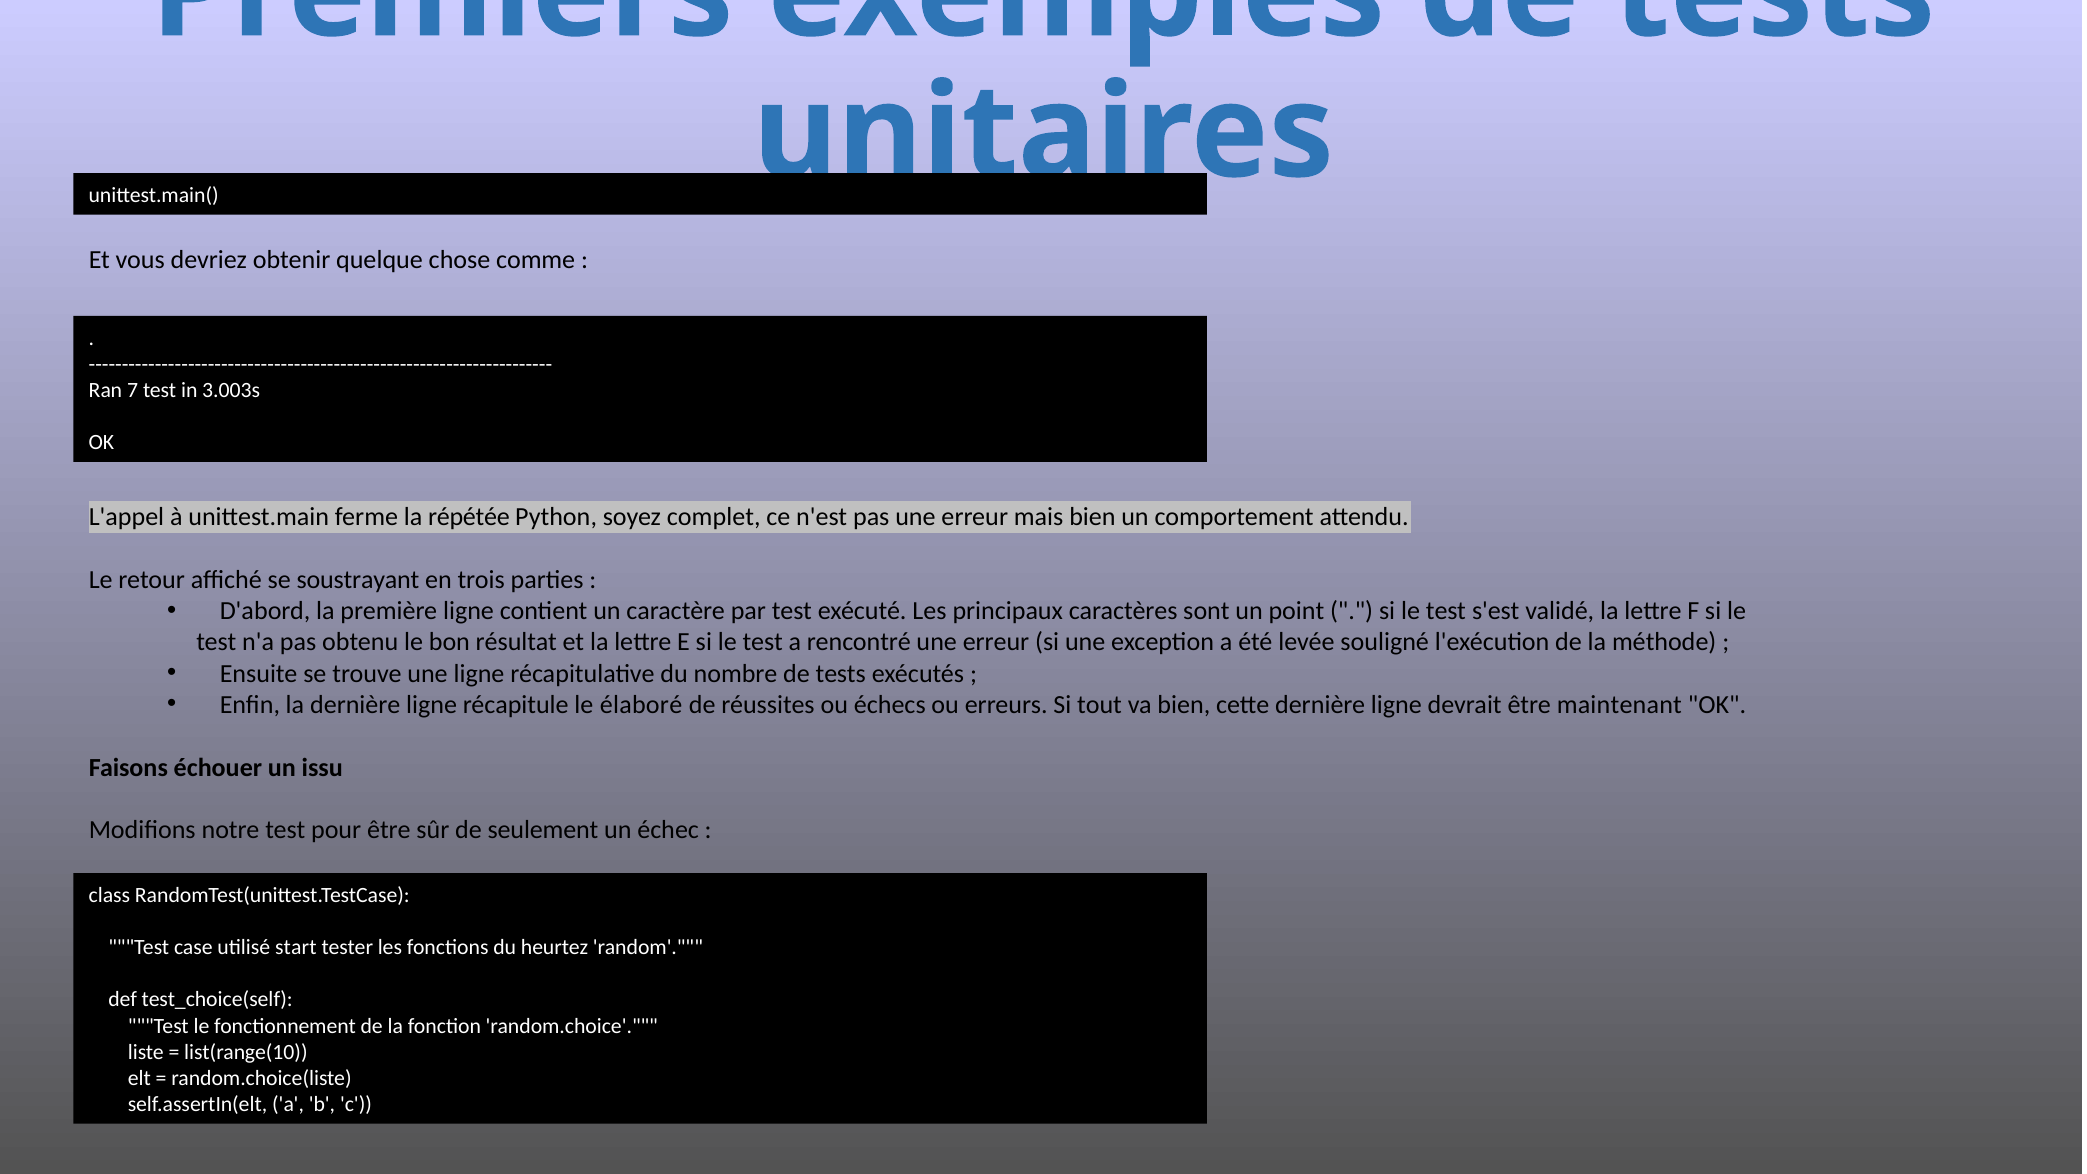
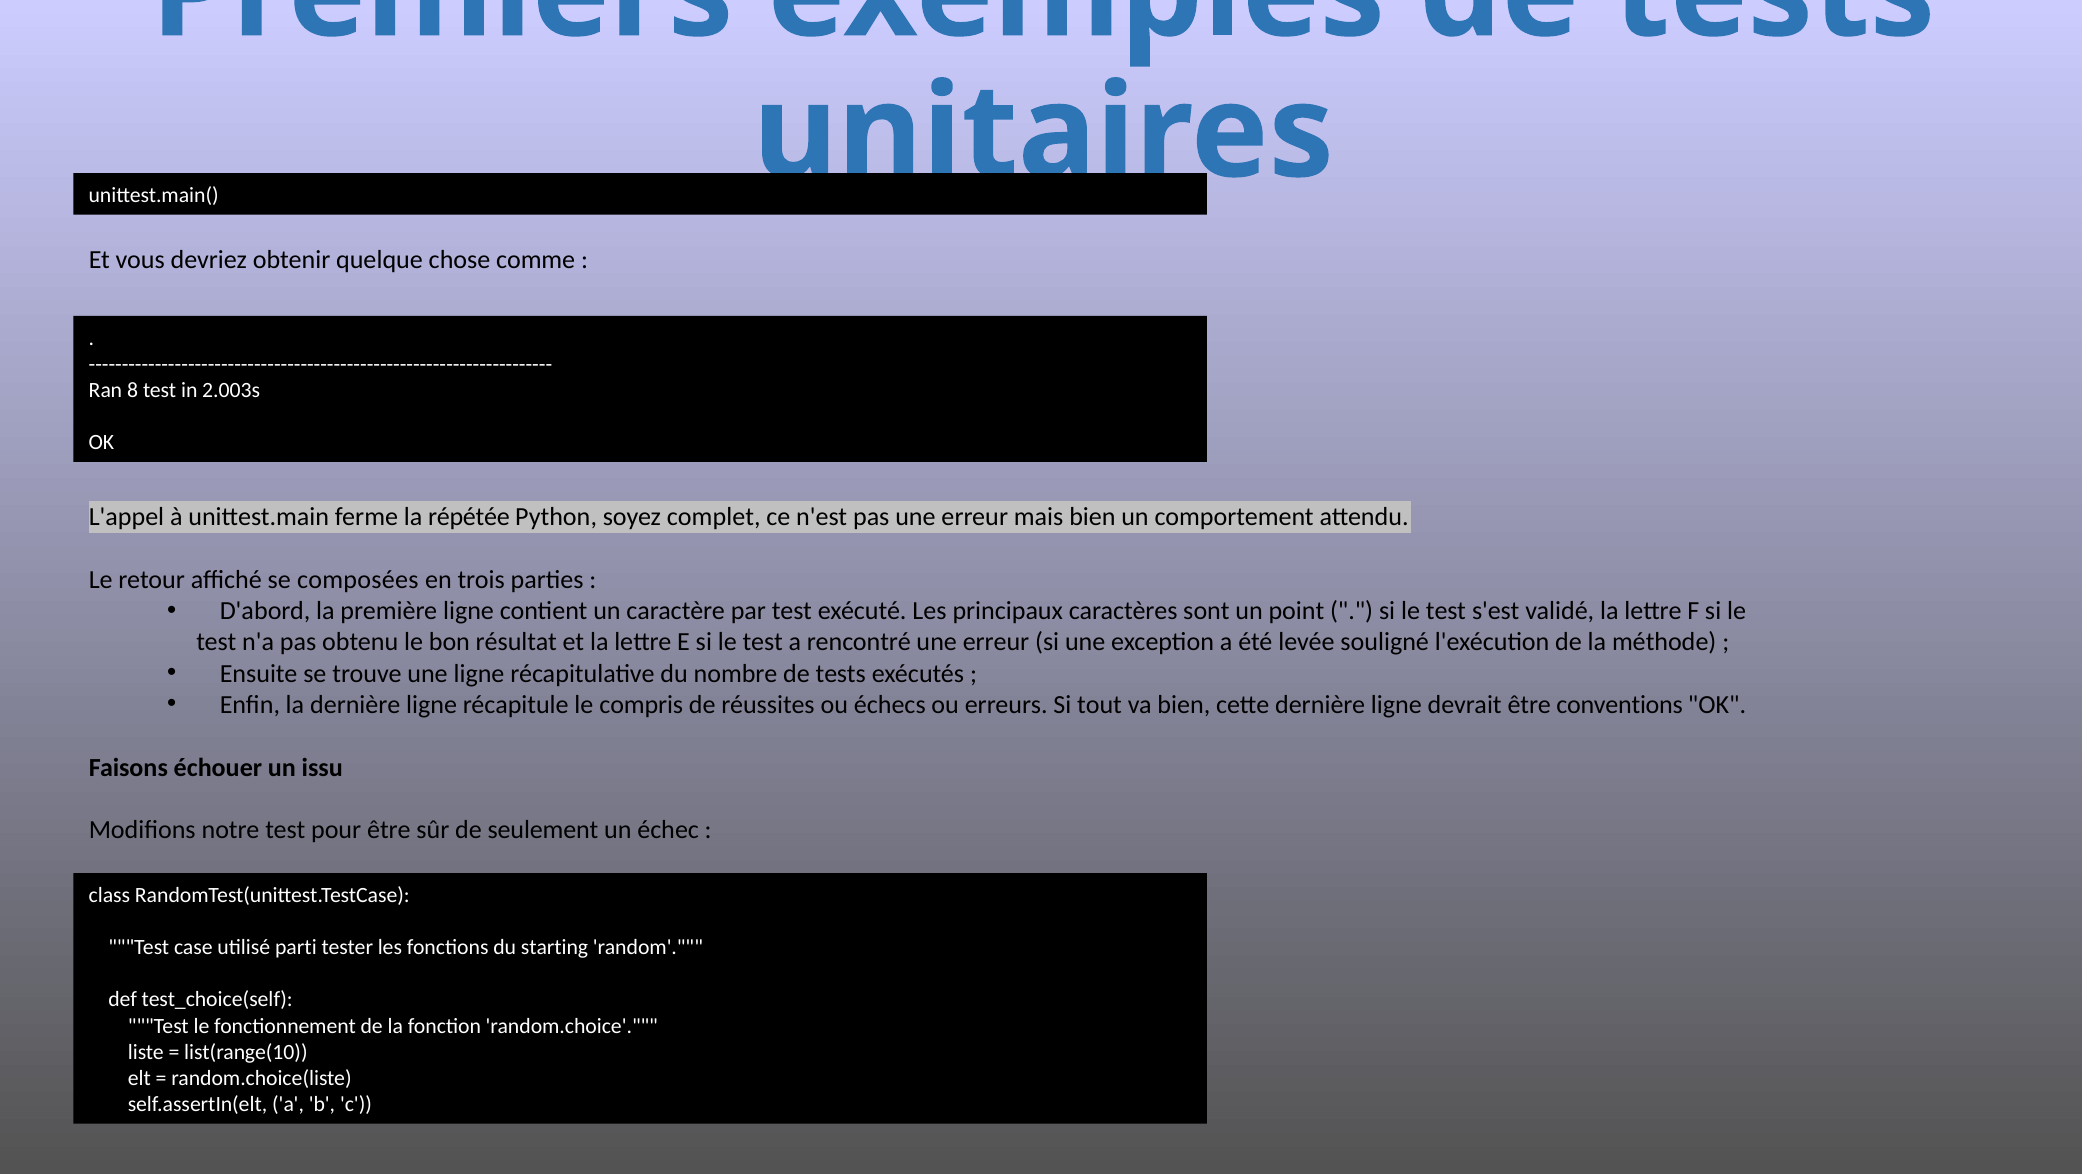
7: 7 -> 8 (133, 390)
3.003s: 3.003s -> 2.003s (231, 390)
soustrayant: soustrayant -> composées (358, 580)
élaboré: élaboré -> compris (641, 705)
maintenant: maintenant -> conventions (1620, 705)
start: start -> parti (296, 947)
heurtez: heurtez -> starting (555, 947)
